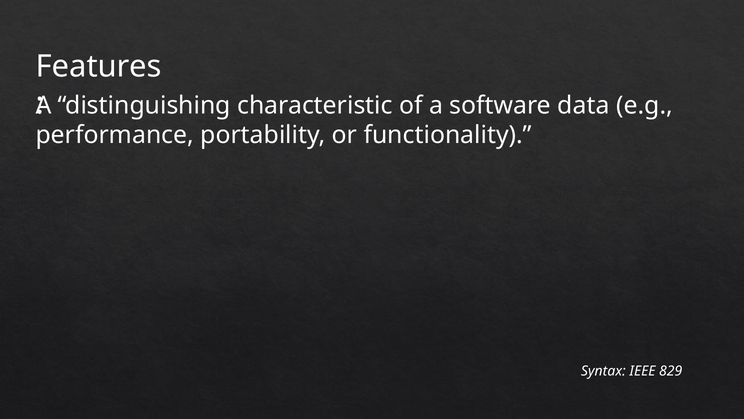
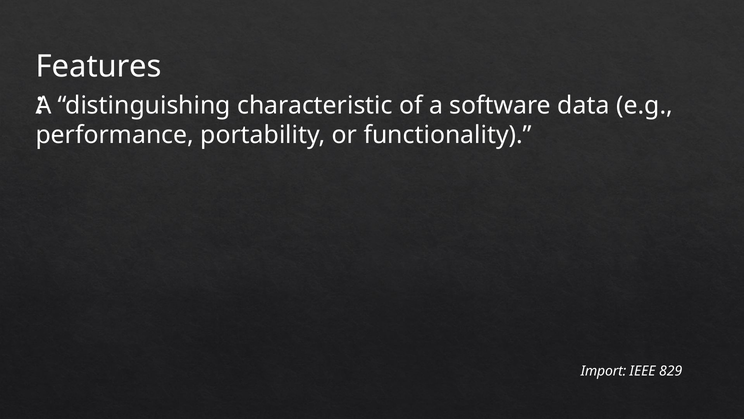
Syntax: Syntax -> Import (603, 371)
